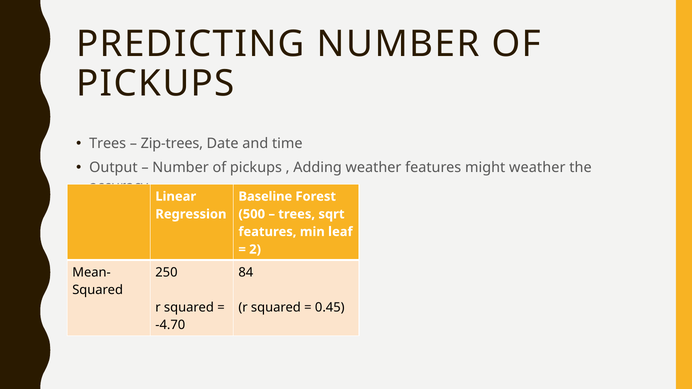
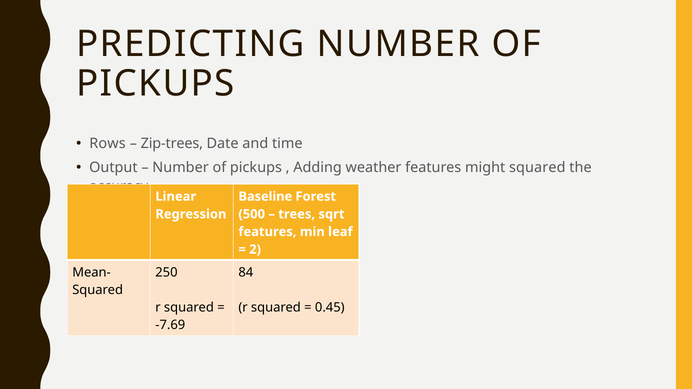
Trees: Trees -> Rows (108, 144)
might weather: weather -> squared (537, 168)
-4.70: -4.70 -> -7.69 (170, 325)
